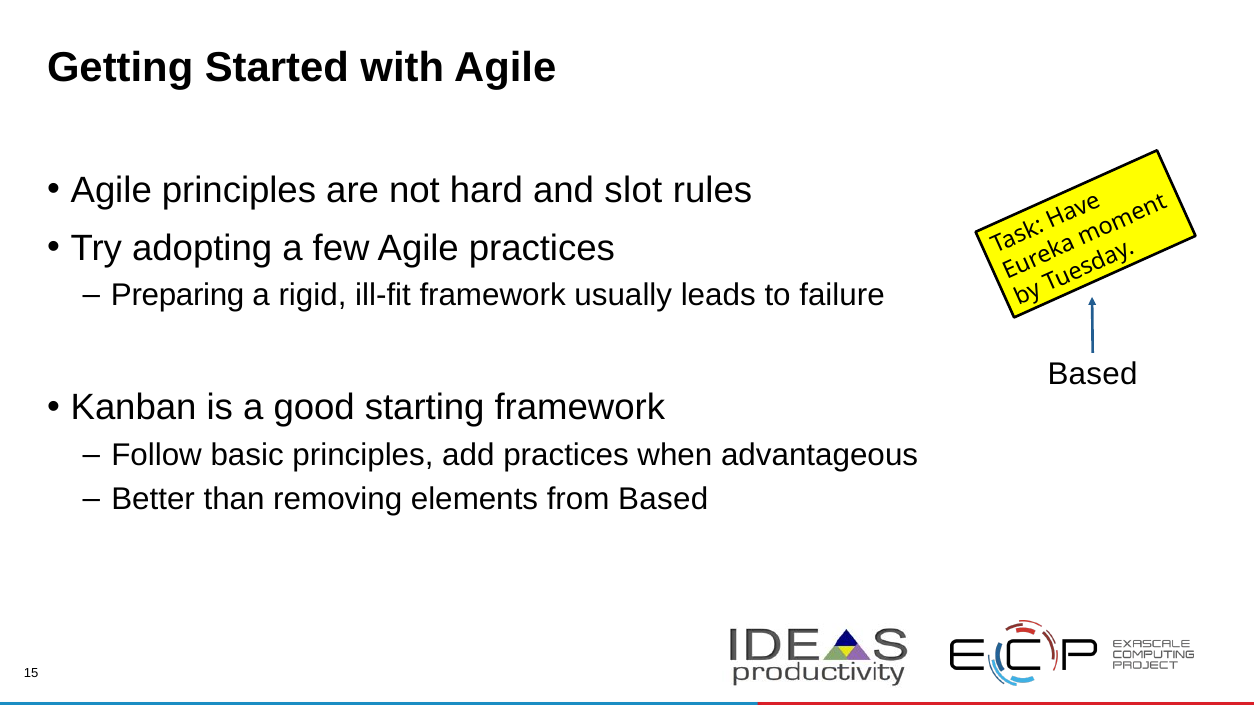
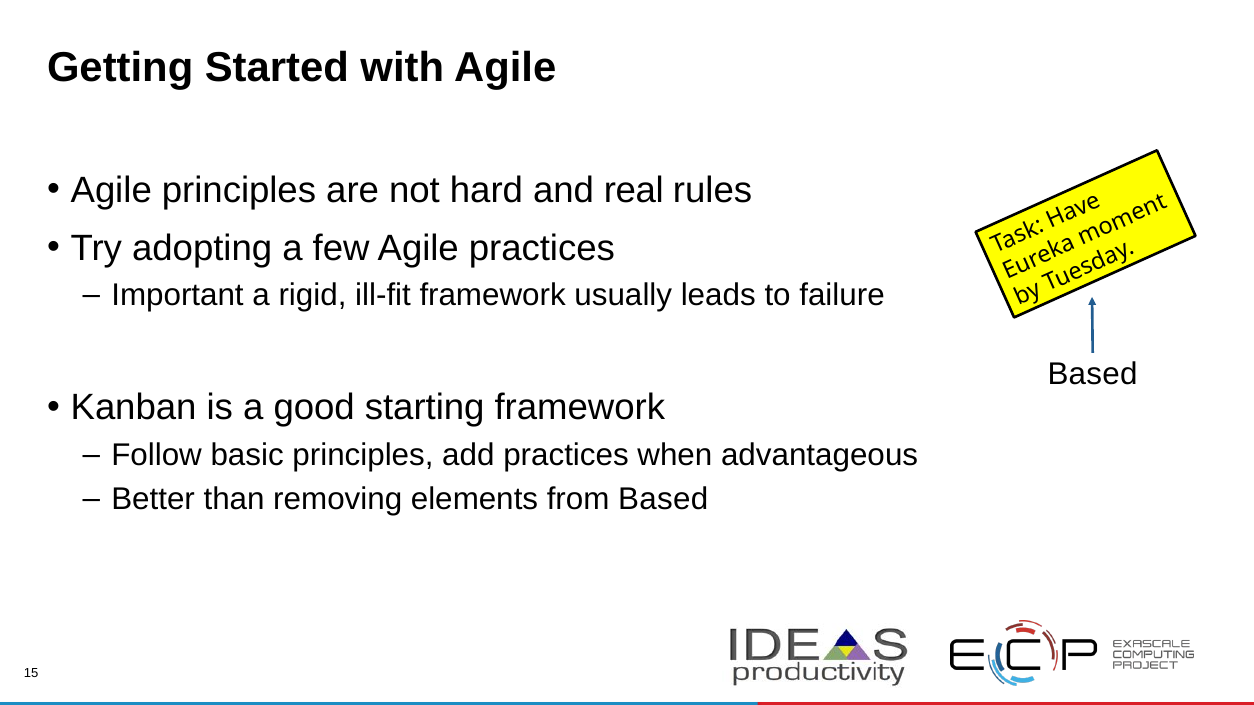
slot: slot -> real (634, 190)
Preparing: Preparing -> Important (178, 295)
